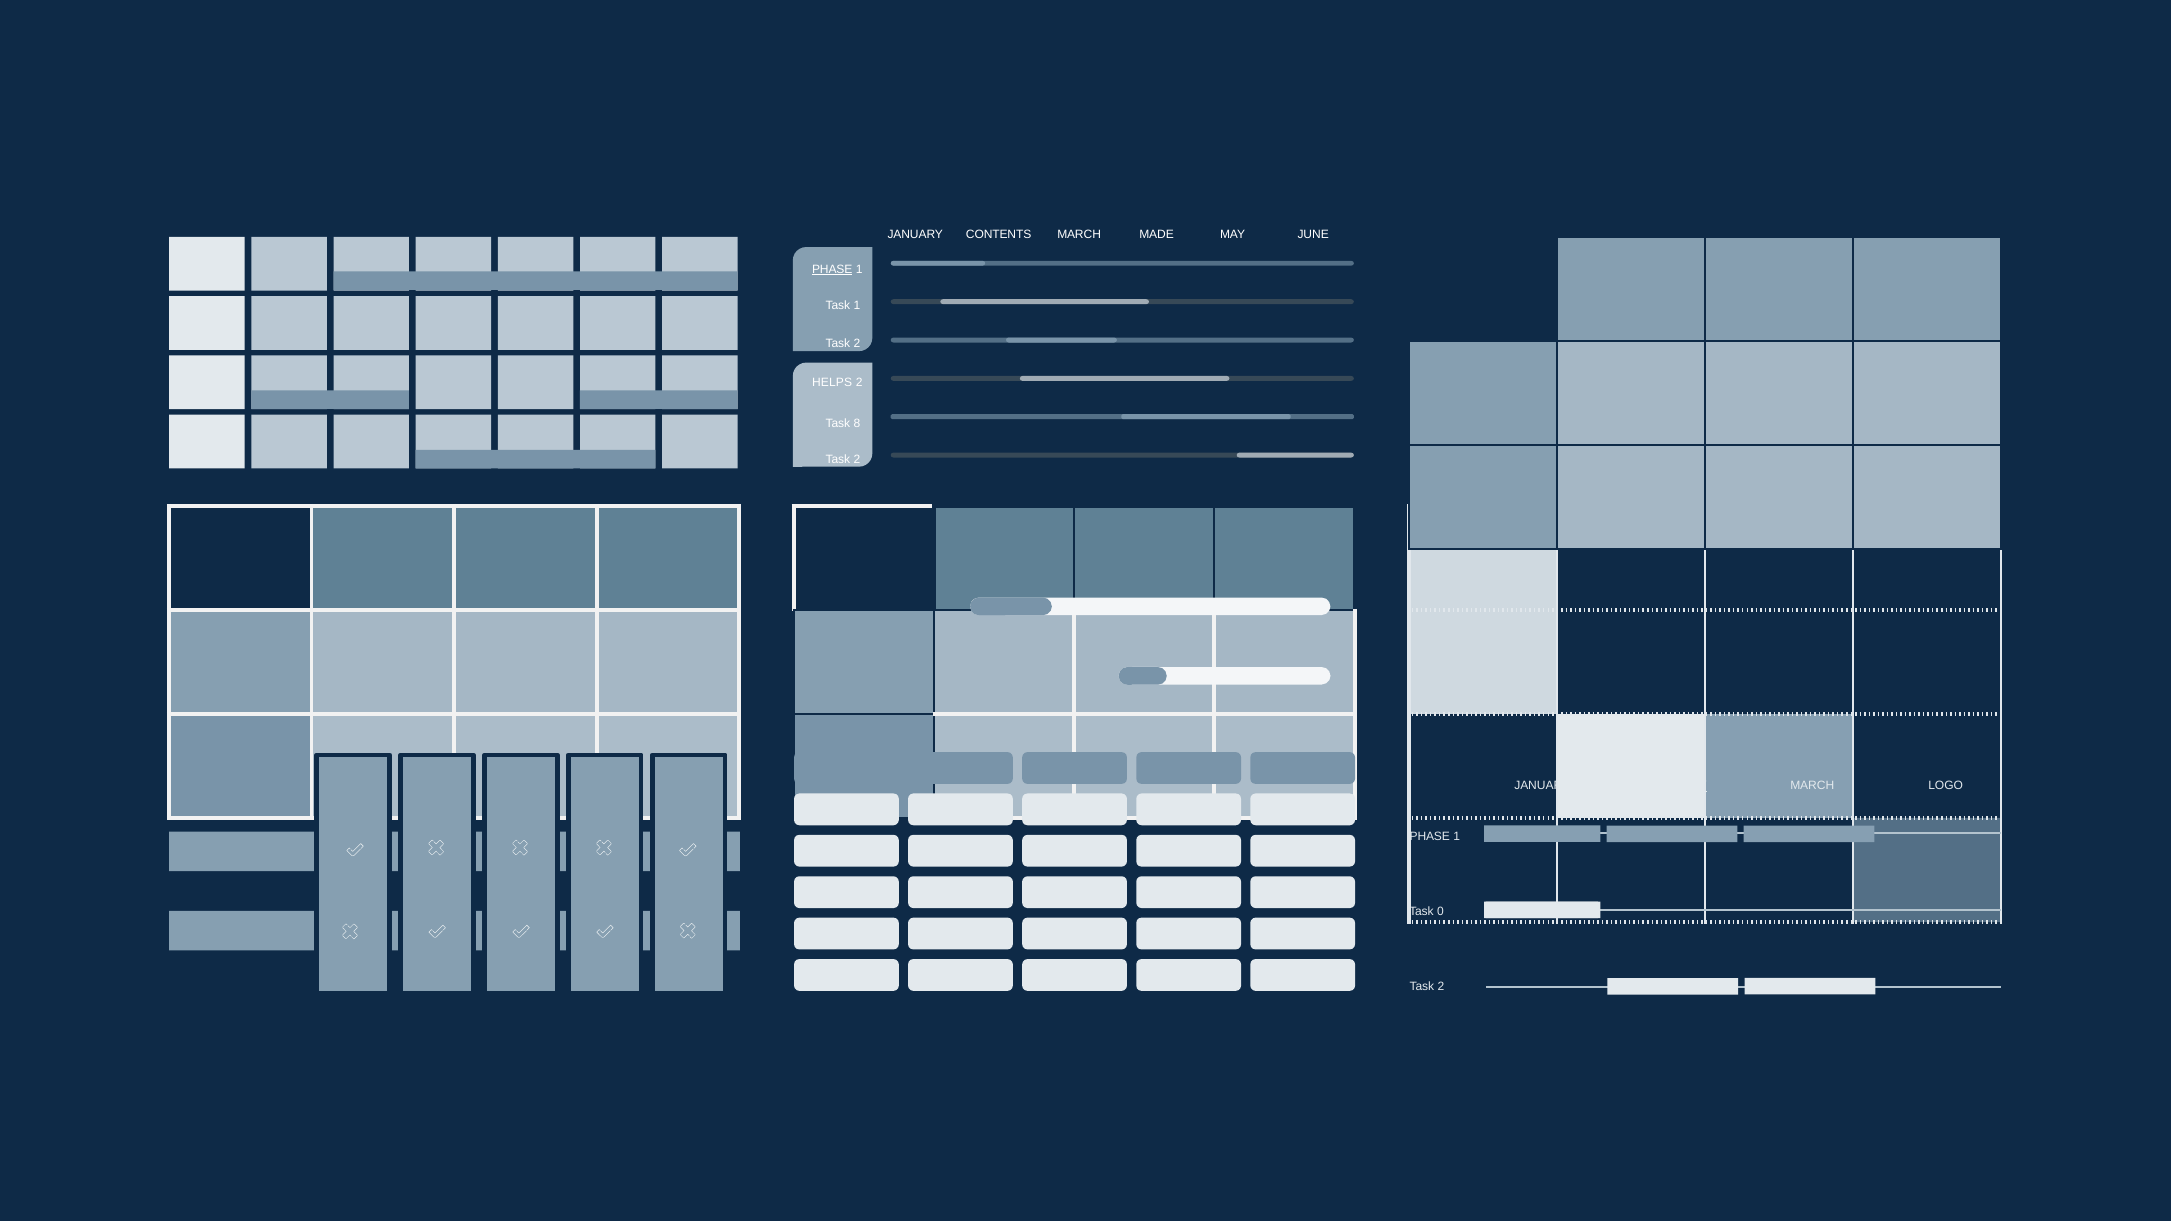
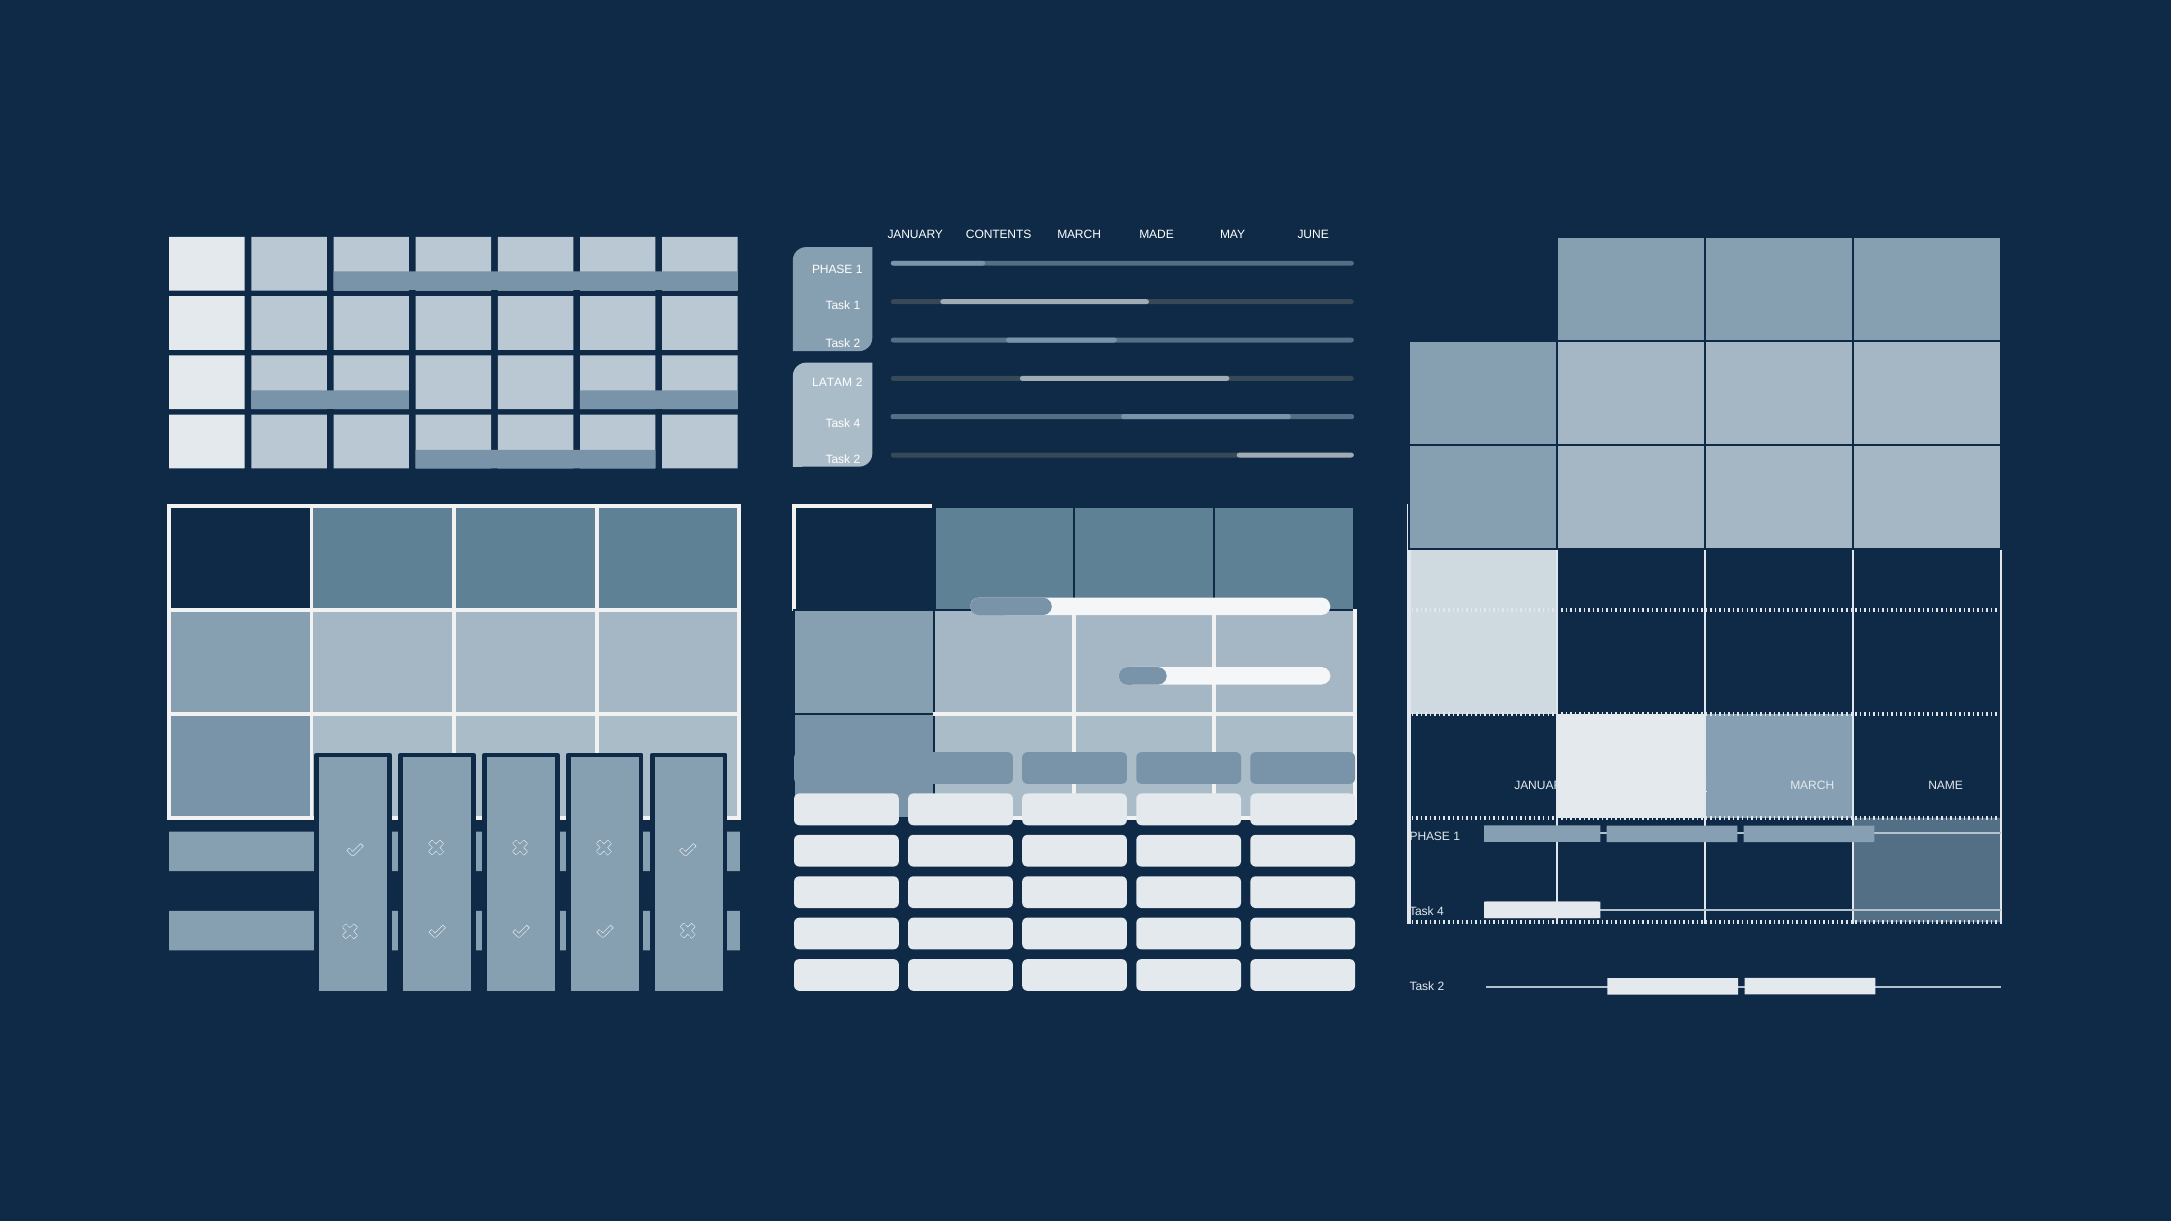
PHASE underline: present -> none (832, 269)
HELPS: HELPS -> LATAM (832, 383)
8: 8 -> 4 (857, 424)
LOGO: LOGO -> NAME (1946, 786)
0: 0 -> 4 (1440, 912)
